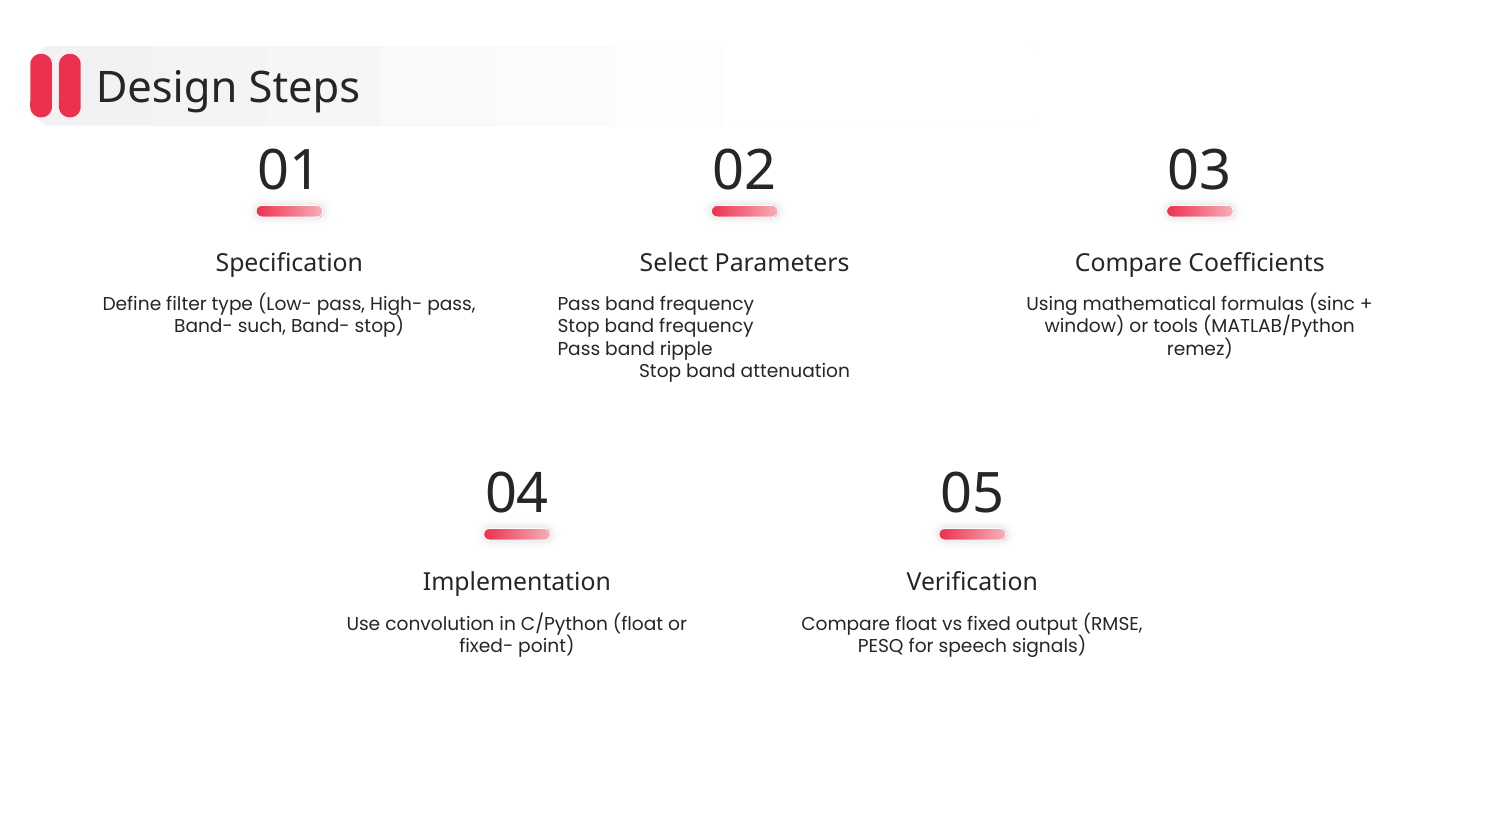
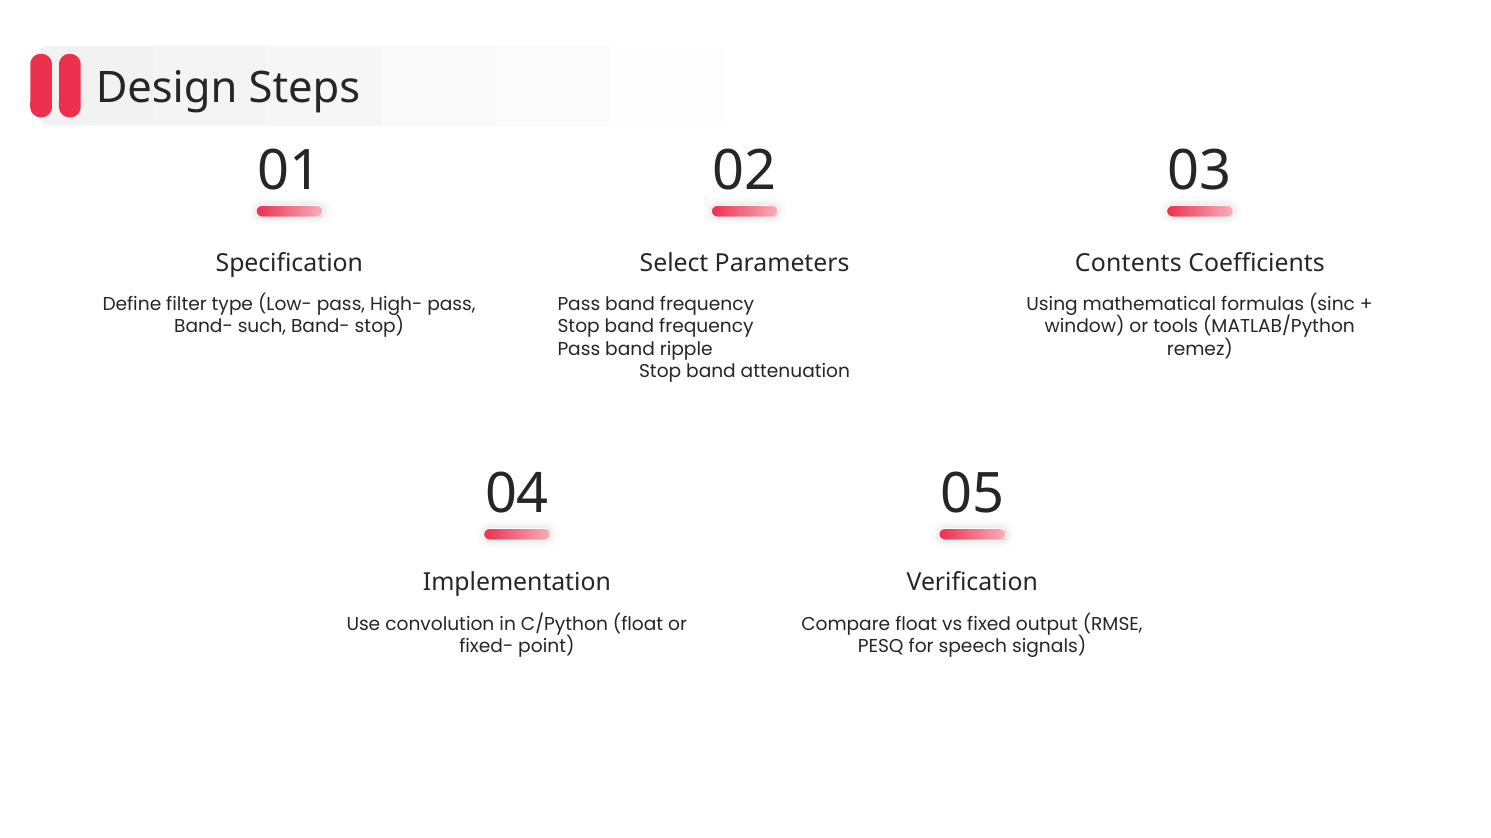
Compare: Compare -> Contents (1128, 263)
